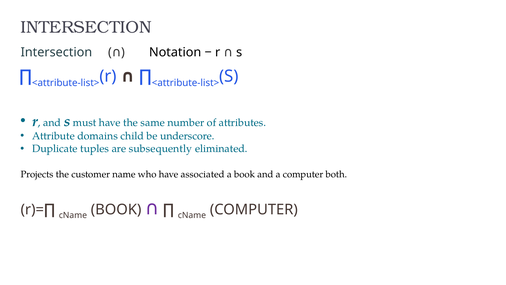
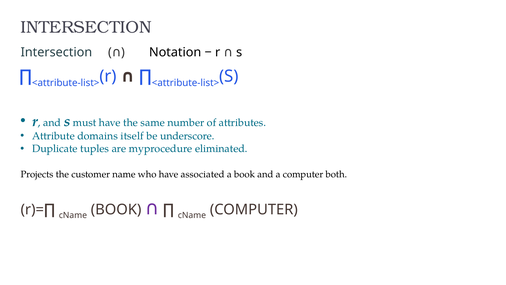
child: child -> itself (132, 136)
subsequently: subsequently -> myprocedure (161, 149)
